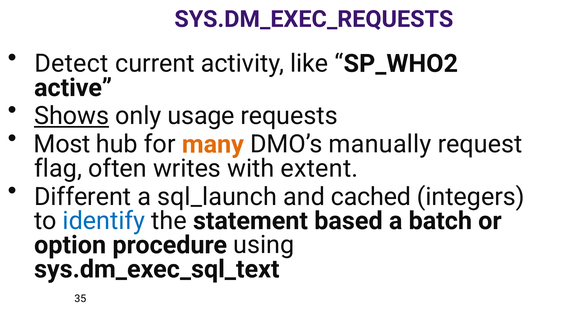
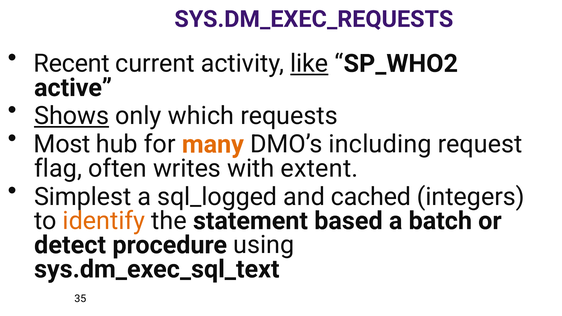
Detect: Detect -> Recent (72, 64)
like underline: none -> present (309, 64)
usage: usage -> which (201, 116)
manually: manually -> including (380, 144)
Different: Different -> Simplest (83, 197)
sql_launch: sql_launch -> sql_logged (217, 197)
identify colour: blue -> orange (104, 221)
option: option -> detect (70, 245)
